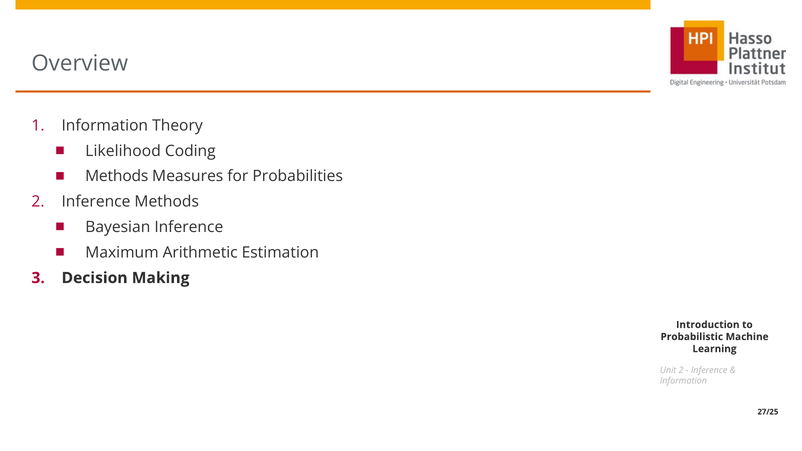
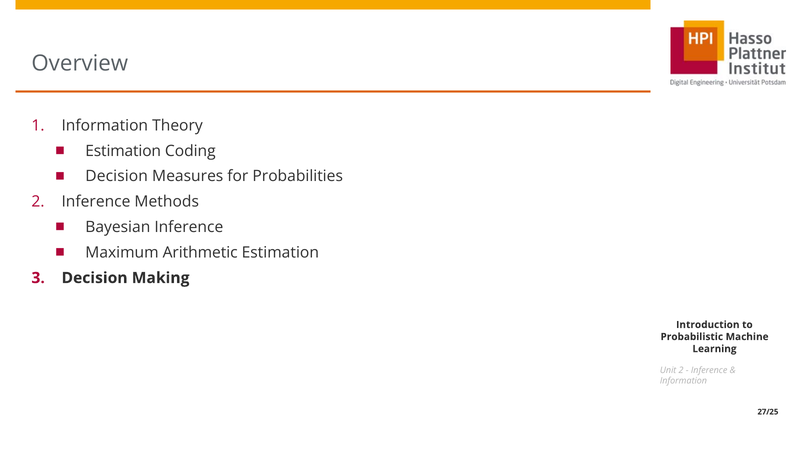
Likelihood: Likelihood -> Estimation (123, 151)
Methods: Methods -> Decision (117, 176)
